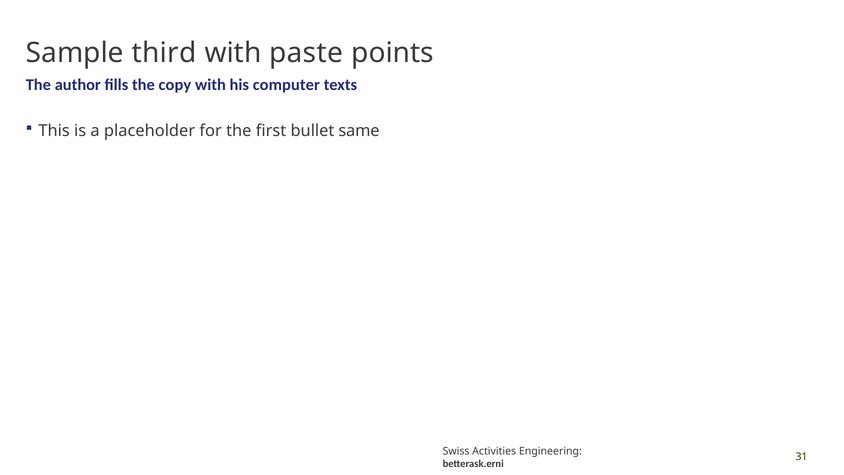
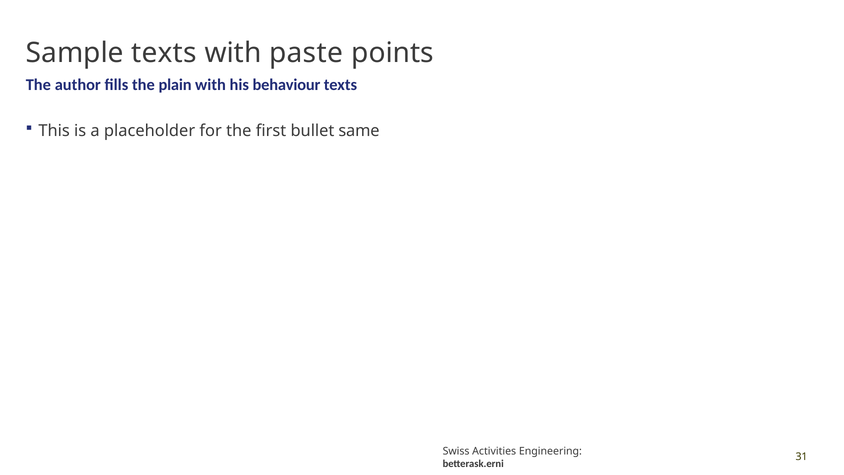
Sample third: third -> texts (164, 53)
copy: copy -> plain (175, 85)
computer: computer -> behaviour (286, 85)
